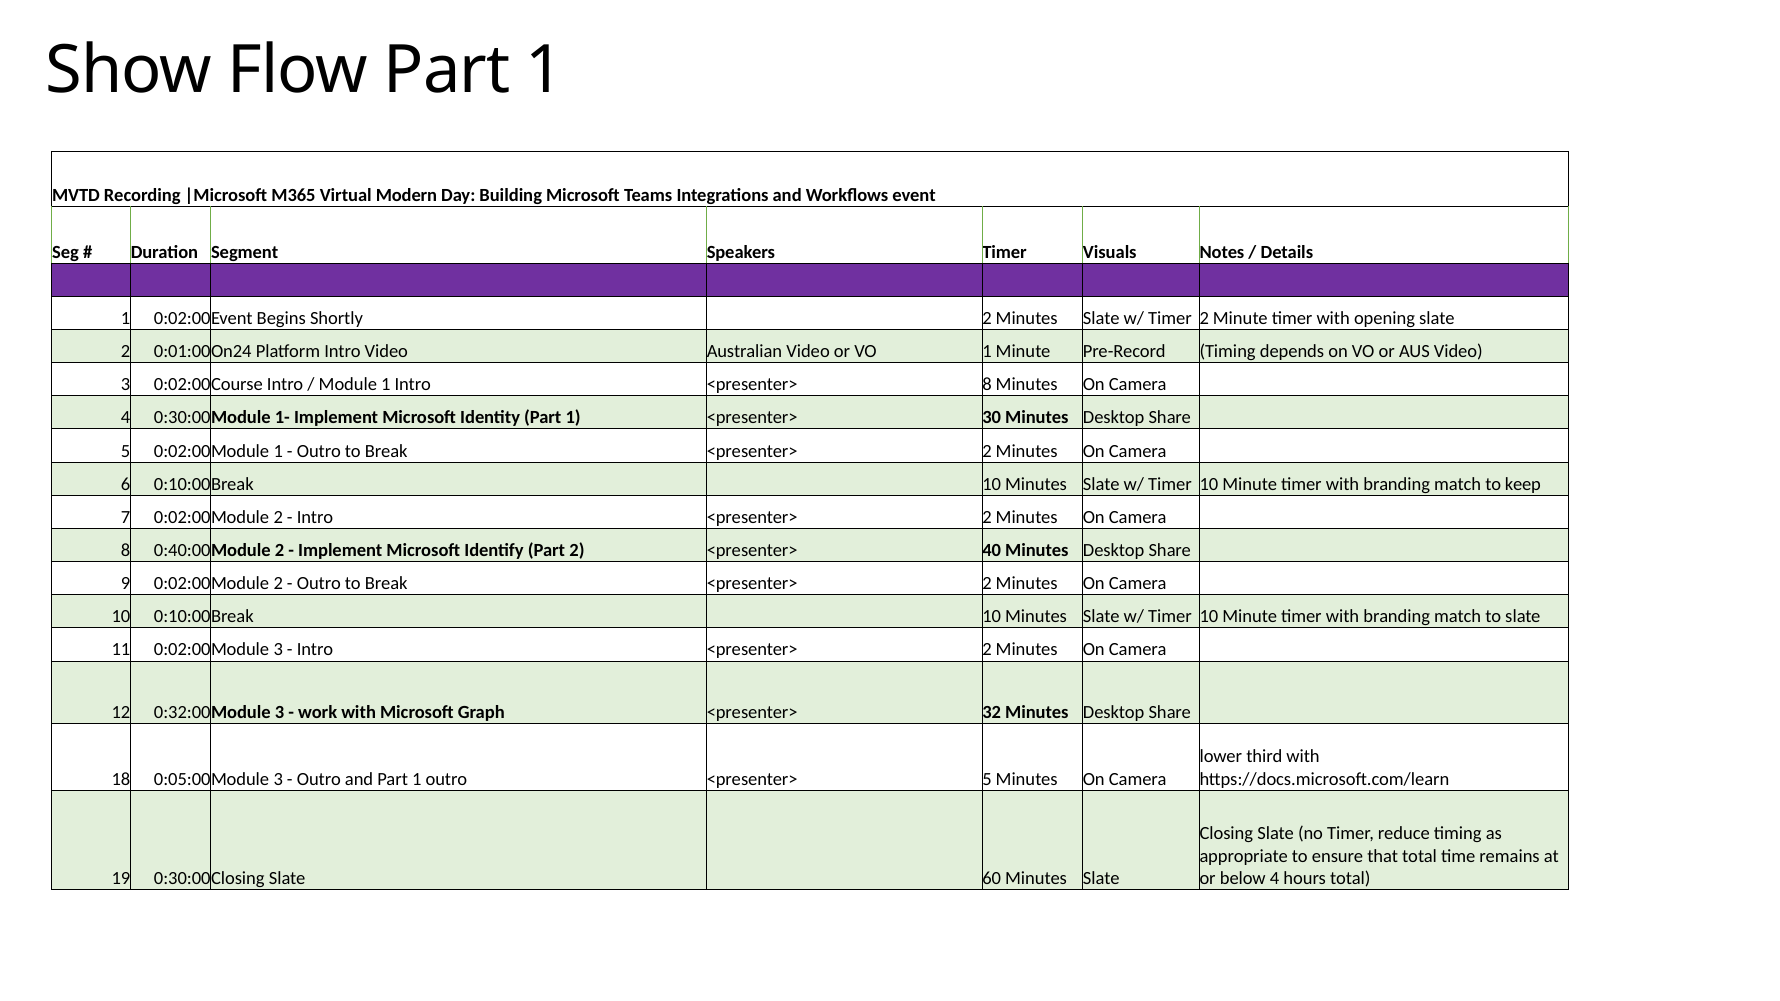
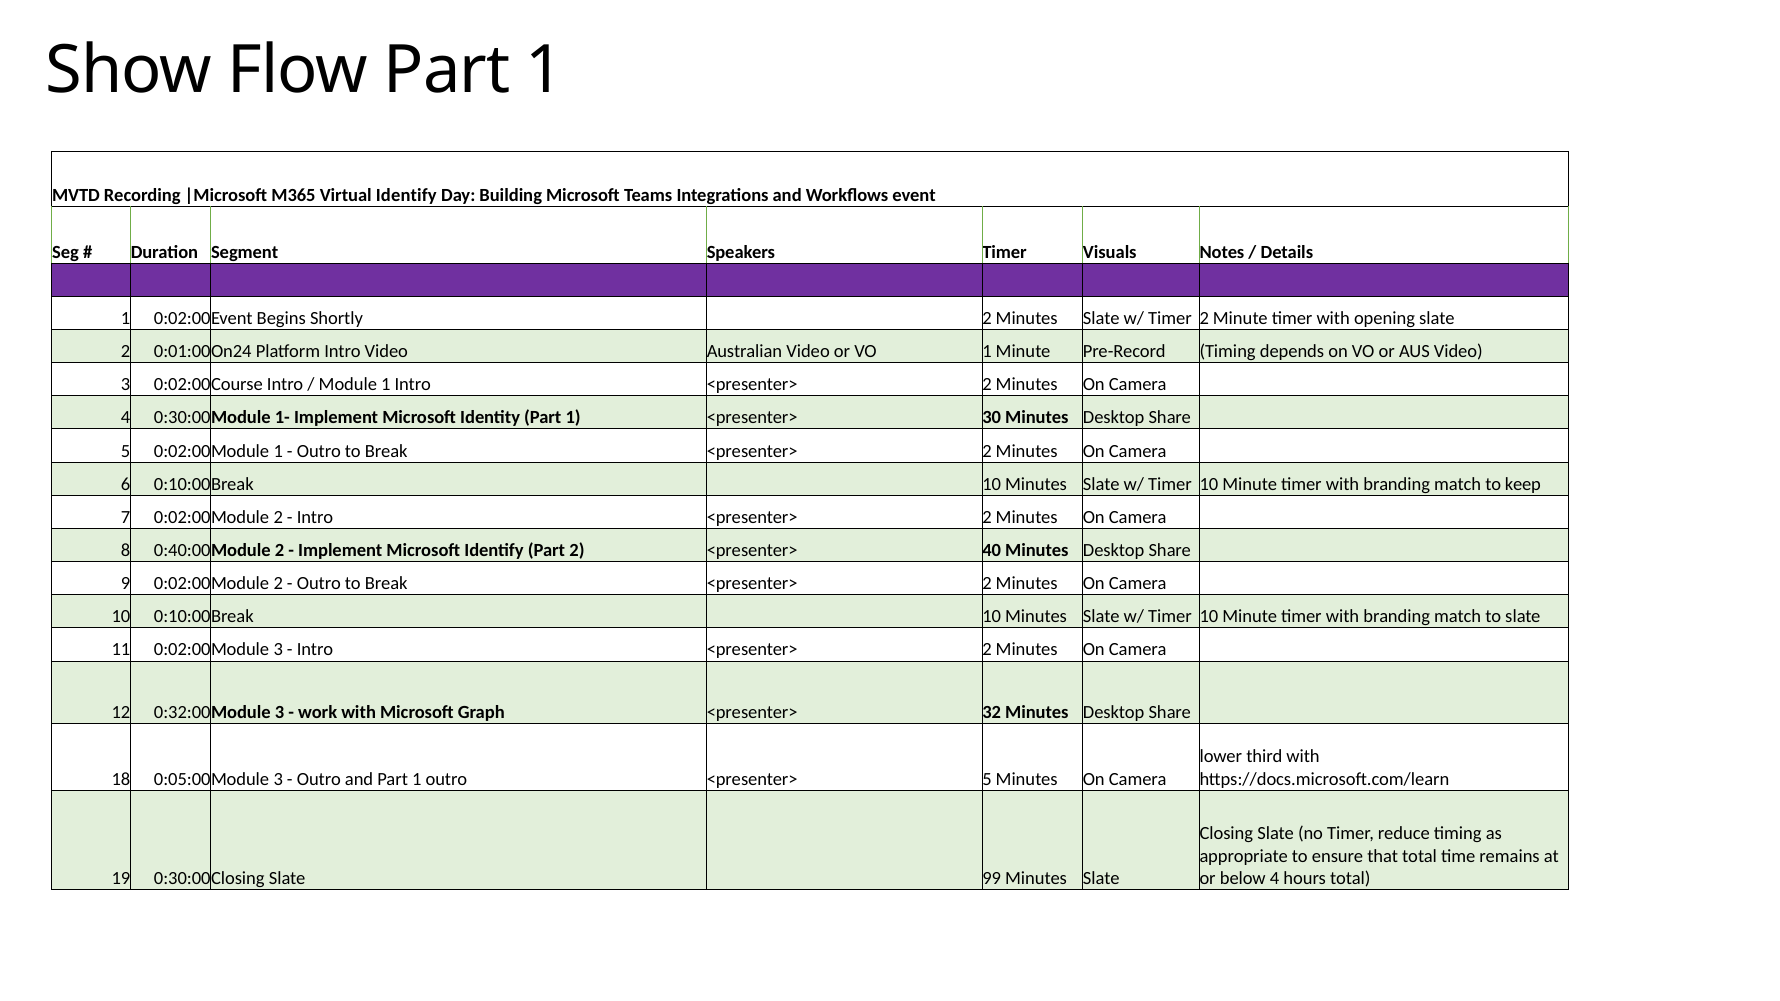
Virtual Modern: Modern -> Identify (406, 196)
1 Intro <presenter> 8: 8 -> 2 (987, 385)
60: 60 -> 99 (992, 879)
